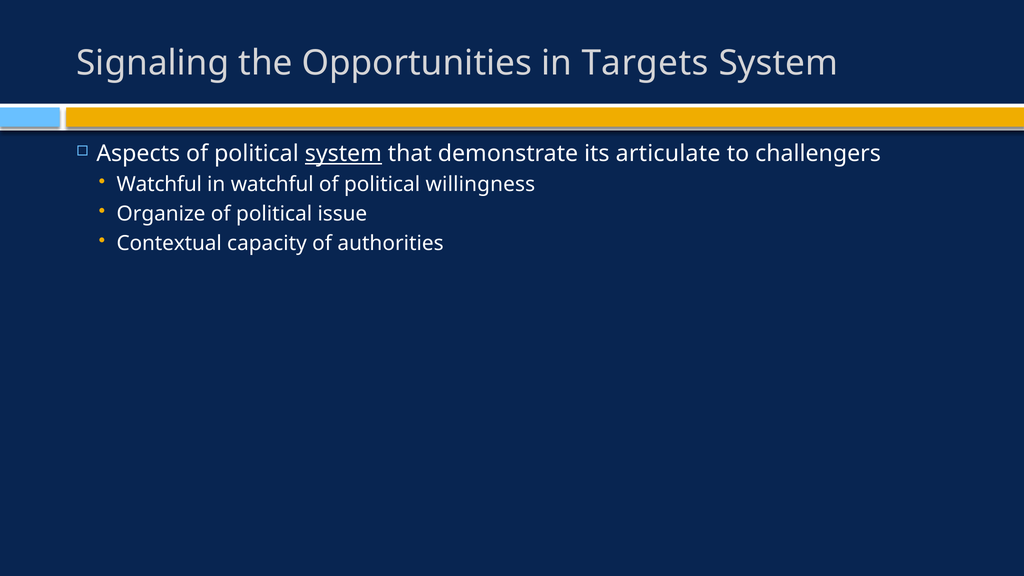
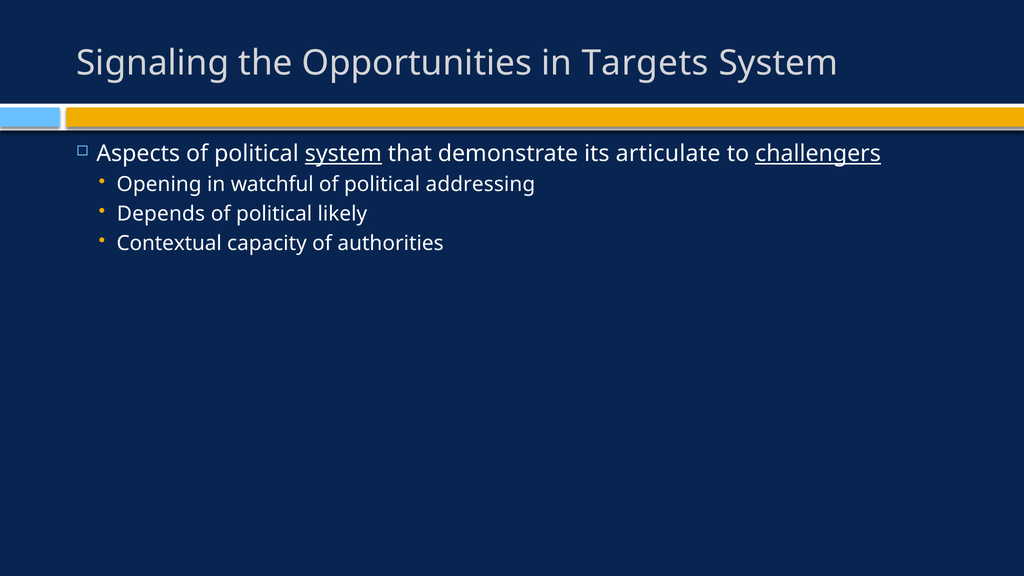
challengers underline: none -> present (818, 154)
Watchful: Watchful -> Opening (159, 184)
willingness: willingness -> addressing (480, 184)
Organize: Organize -> Depends (161, 214)
issue: issue -> likely (342, 214)
